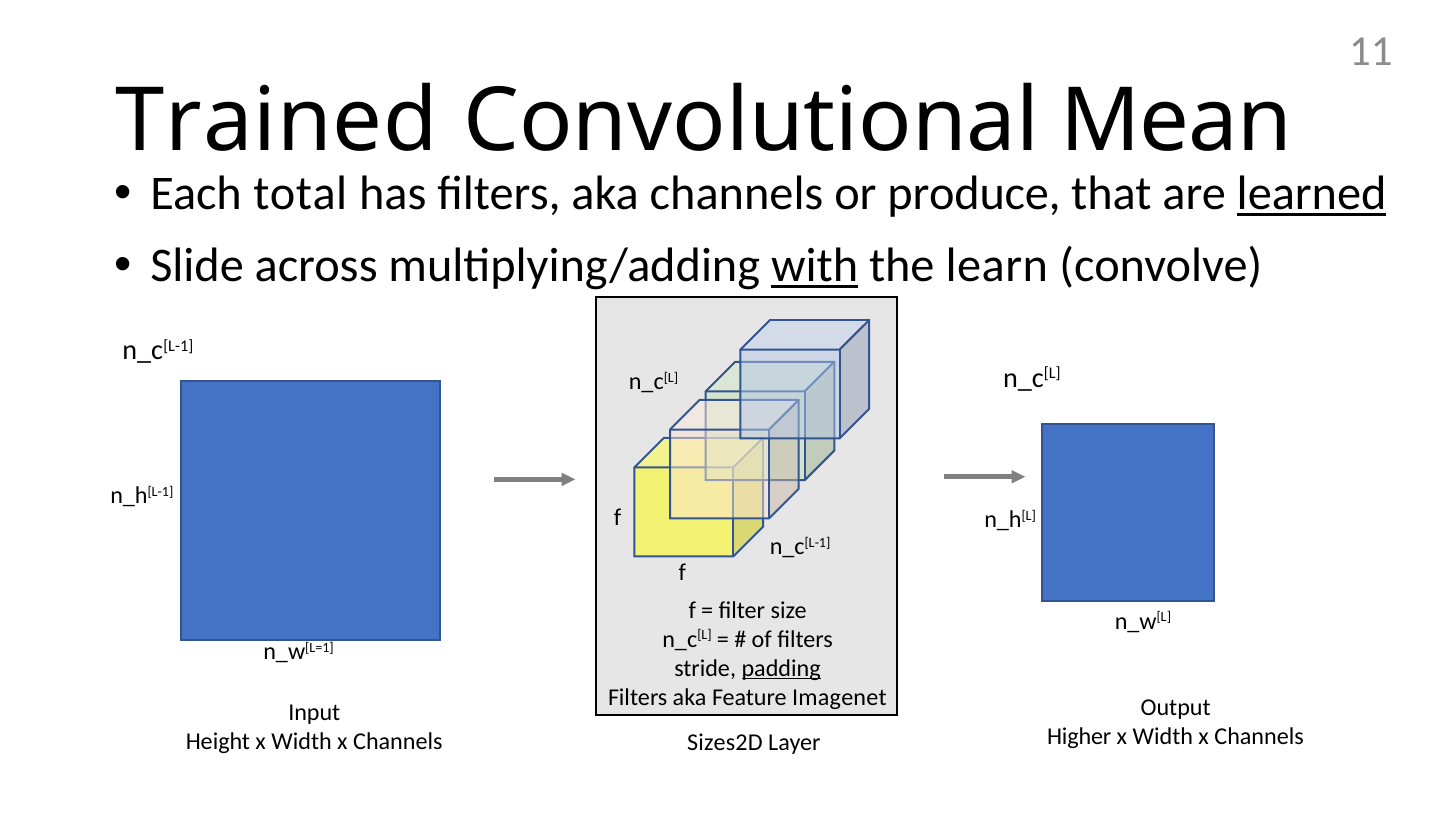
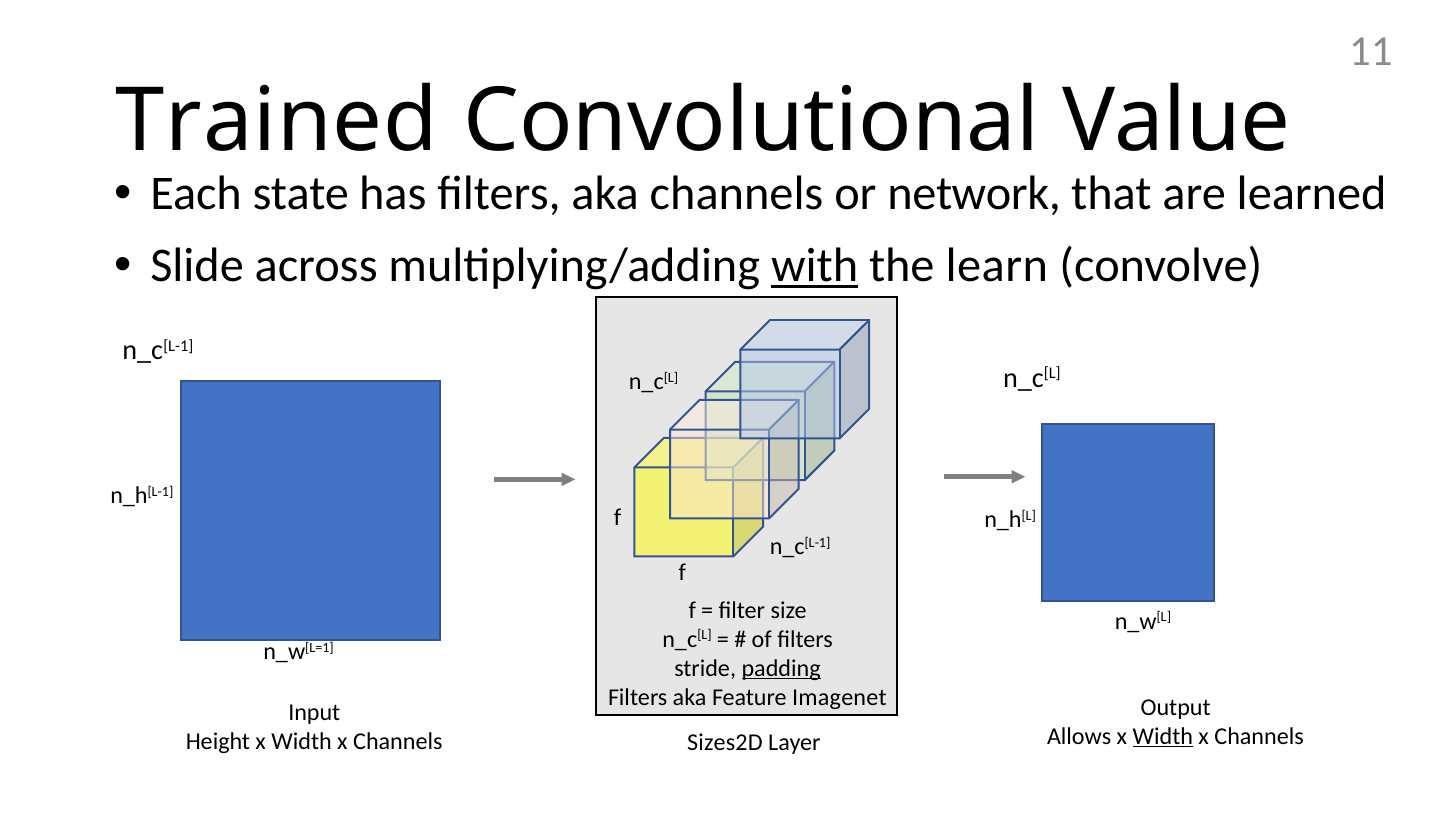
Mean: Mean -> Value (1176, 122)
total: total -> state (301, 194)
produce: produce -> network (974, 194)
learned underline: present -> none (1312, 194)
Higher: Higher -> Allows (1079, 736)
Width underline: none -> present (1163, 736)
